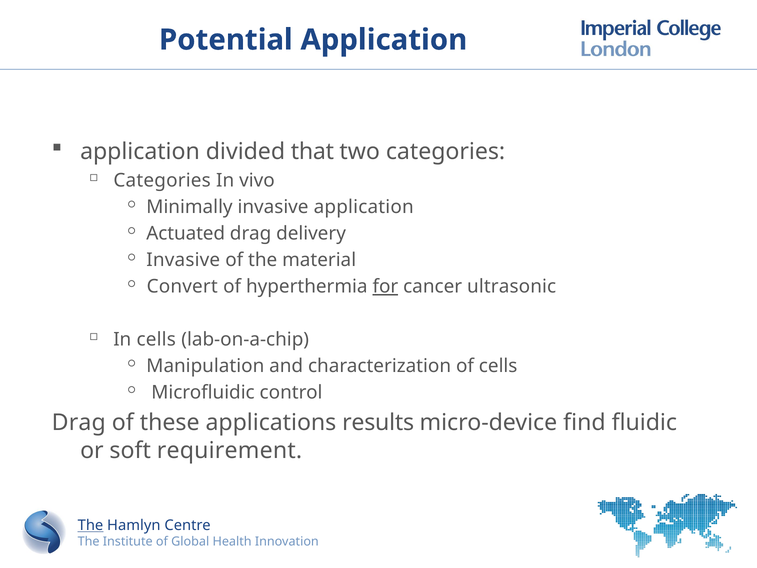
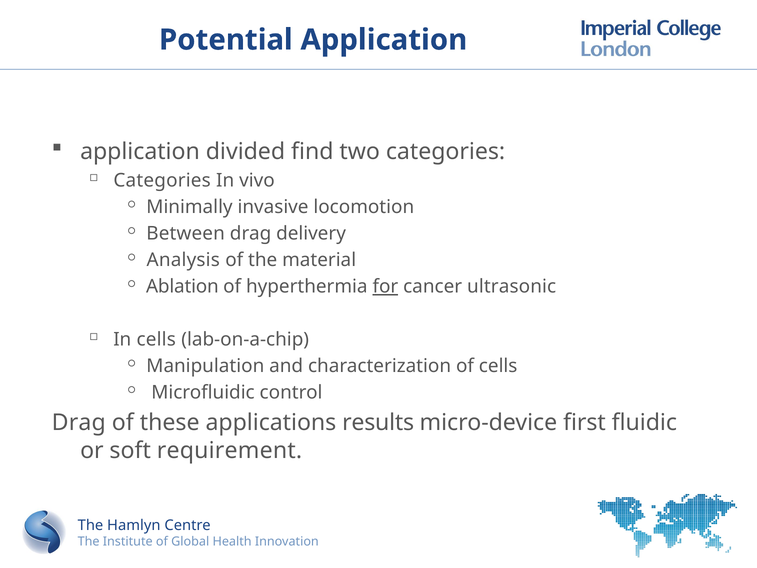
that: that -> find (312, 152)
invasive application: application -> locomotion (364, 207)
Actuated: Actuated -> Between (186, 233)
Invasive: Invasive -> Analysis (183, 260)
Convert: Convert -> Ablation (182, 286)
find: find -> first (585, 423)
The underline: present -> none (90, 525)
